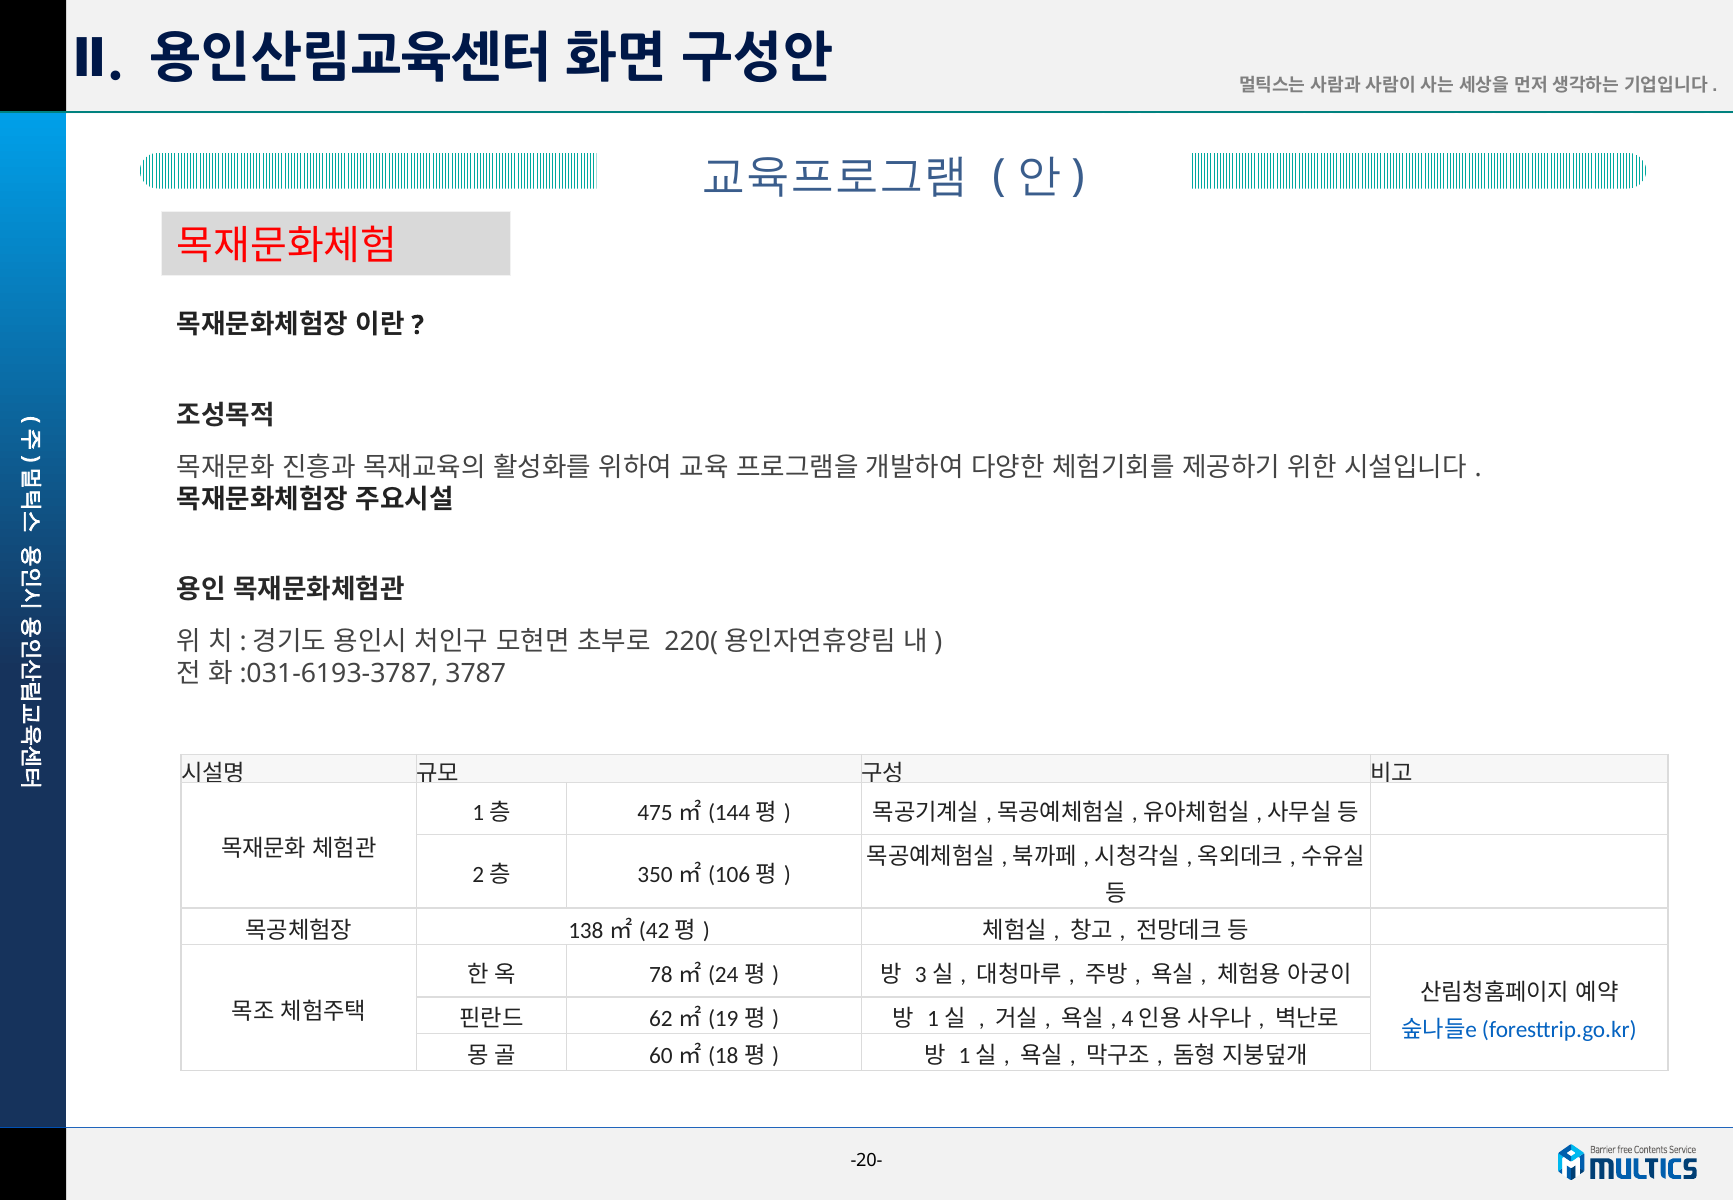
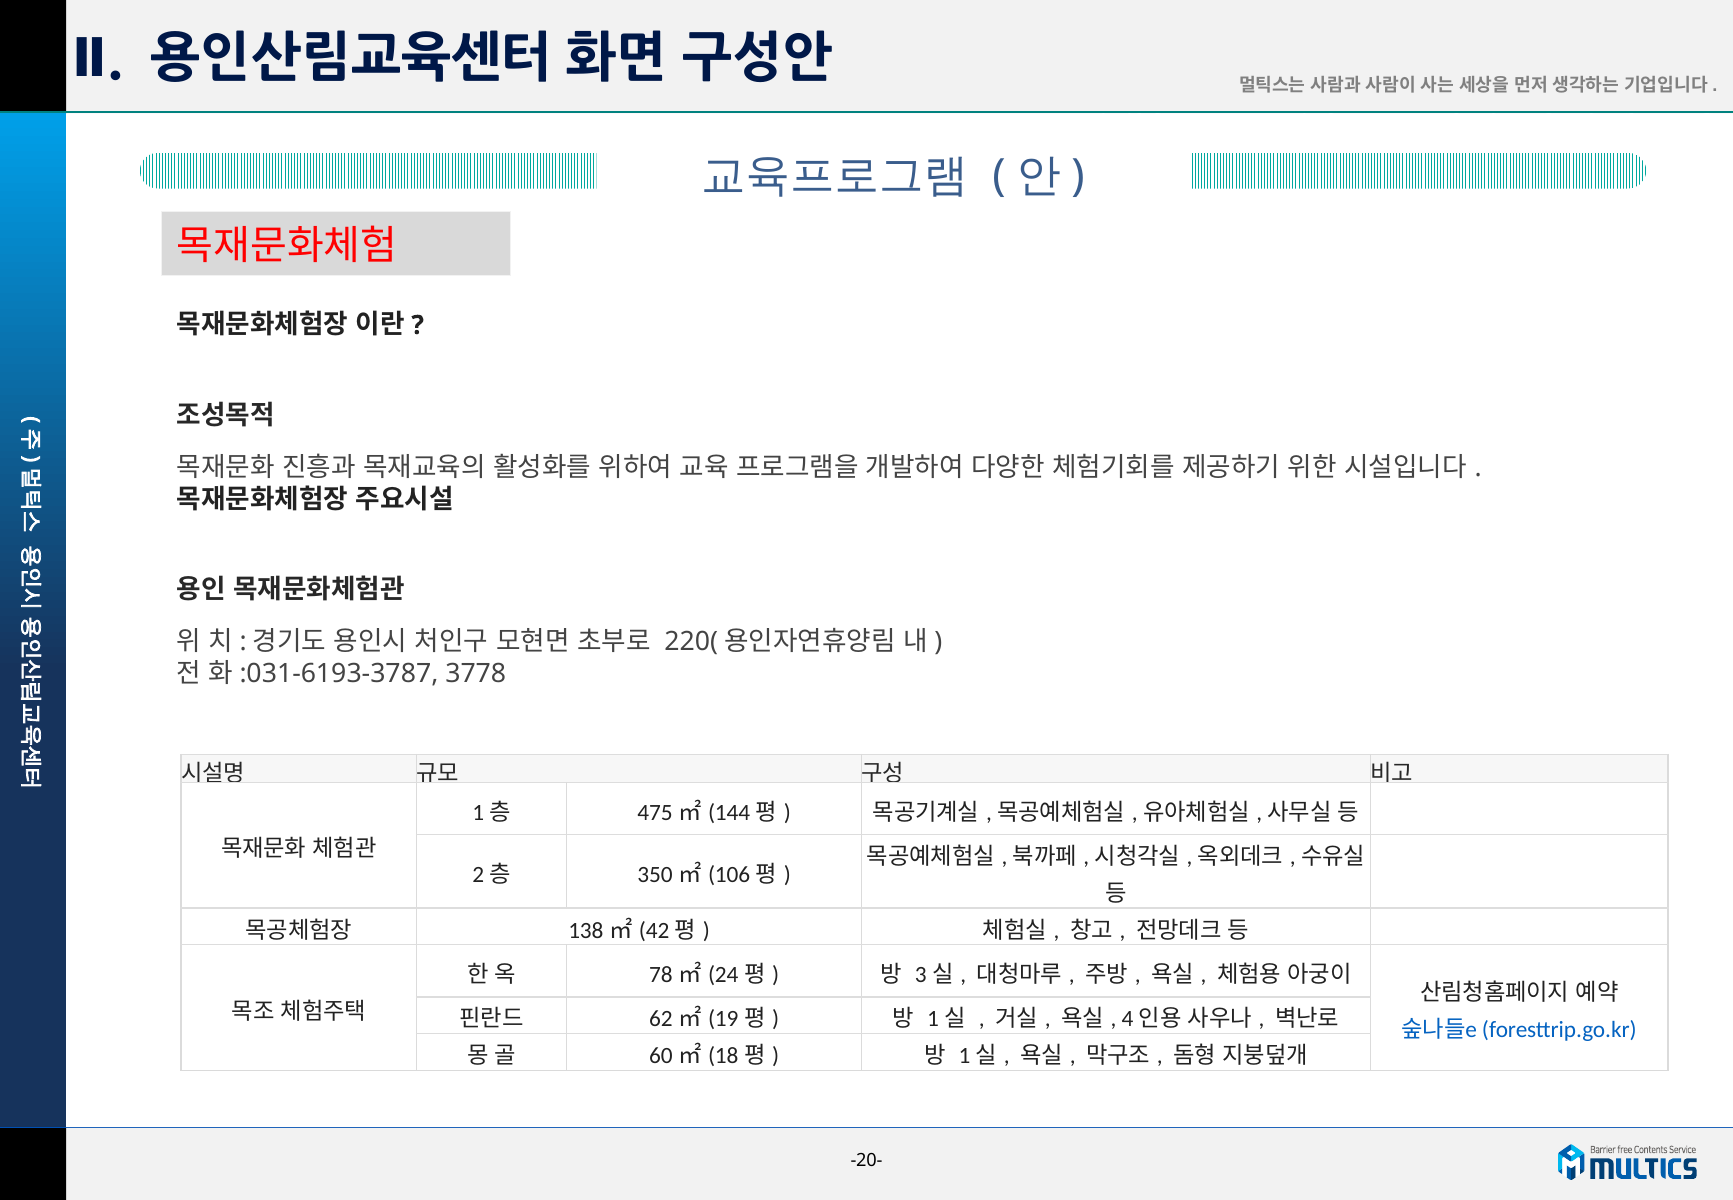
3787: 3787 -> 3778 (476, 674)
